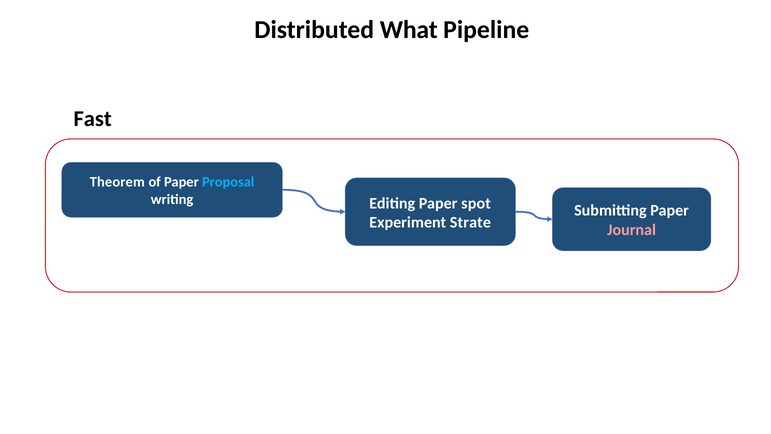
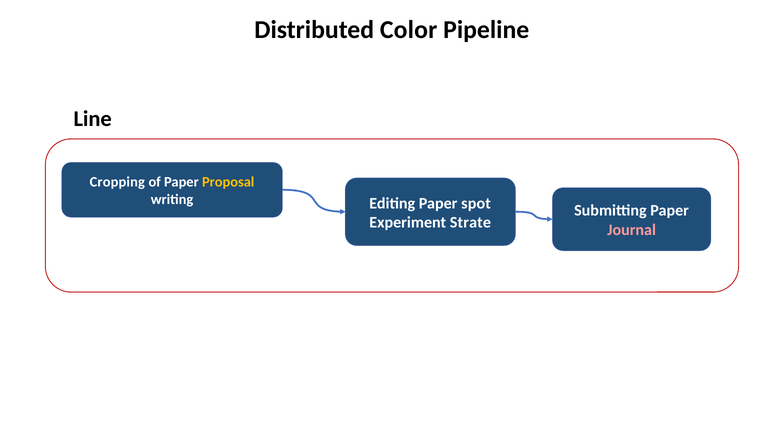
What: What -> Color (409, 30)
Fast: Fast -> Line (93, 119)
Theorem: Theorem -> Cropping (117, 182)
Proposal colour: light blue -> yellow (228, 182)
